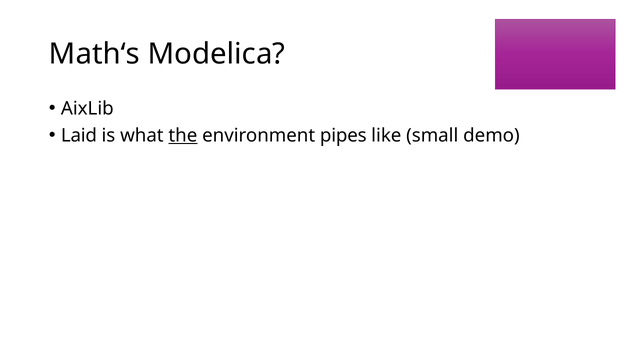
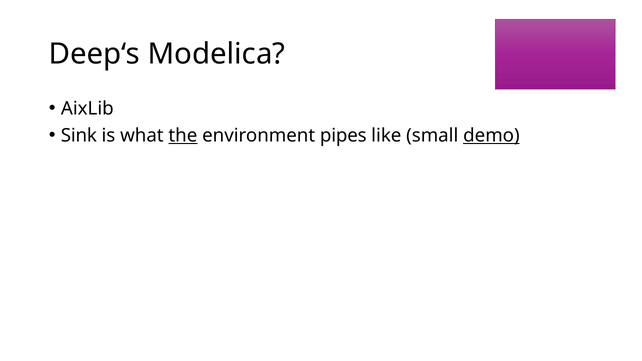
Math‘s: Math‘s -> Deep‘s (95, 54)
Laid: Laid -> Sink (79, 135)
demo underline: none -> present (491, 135)
